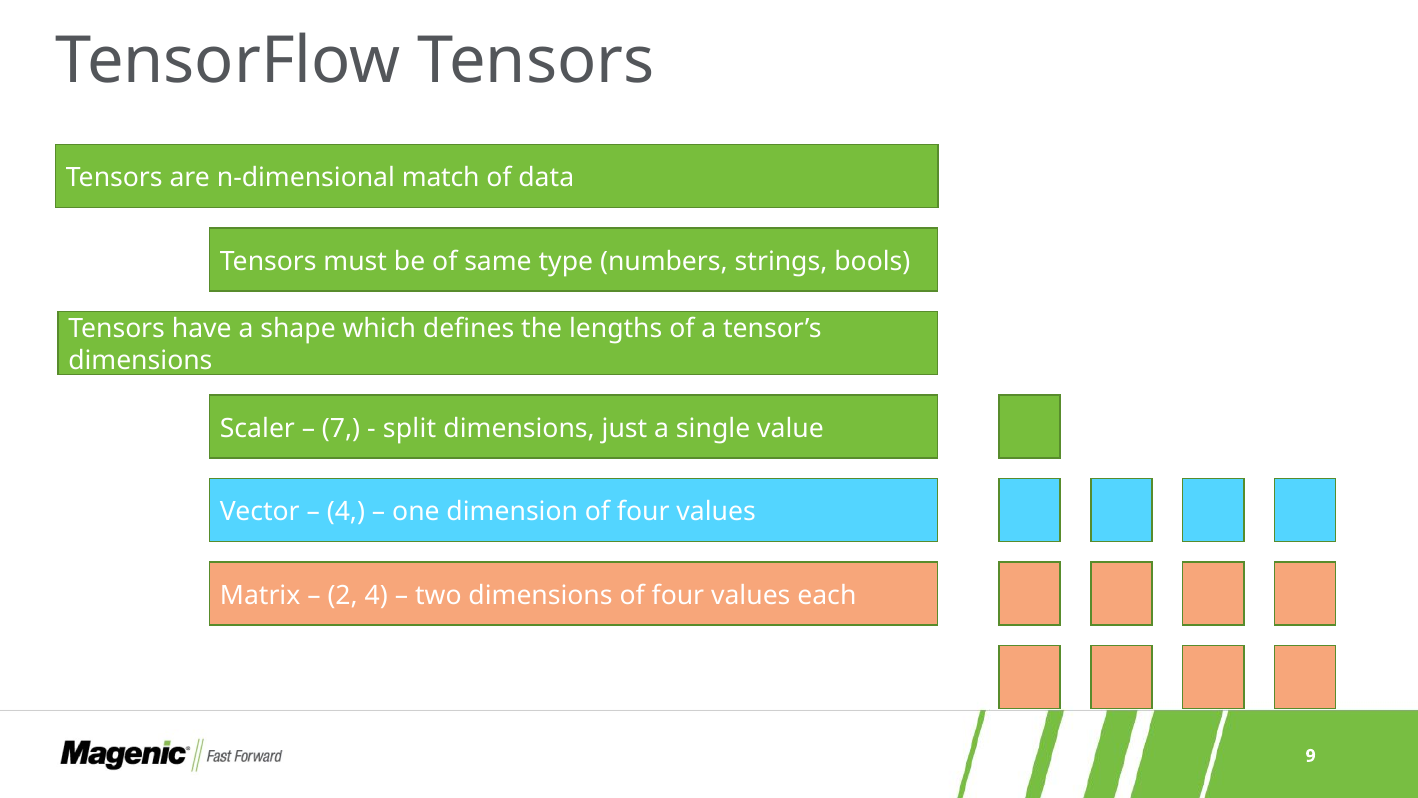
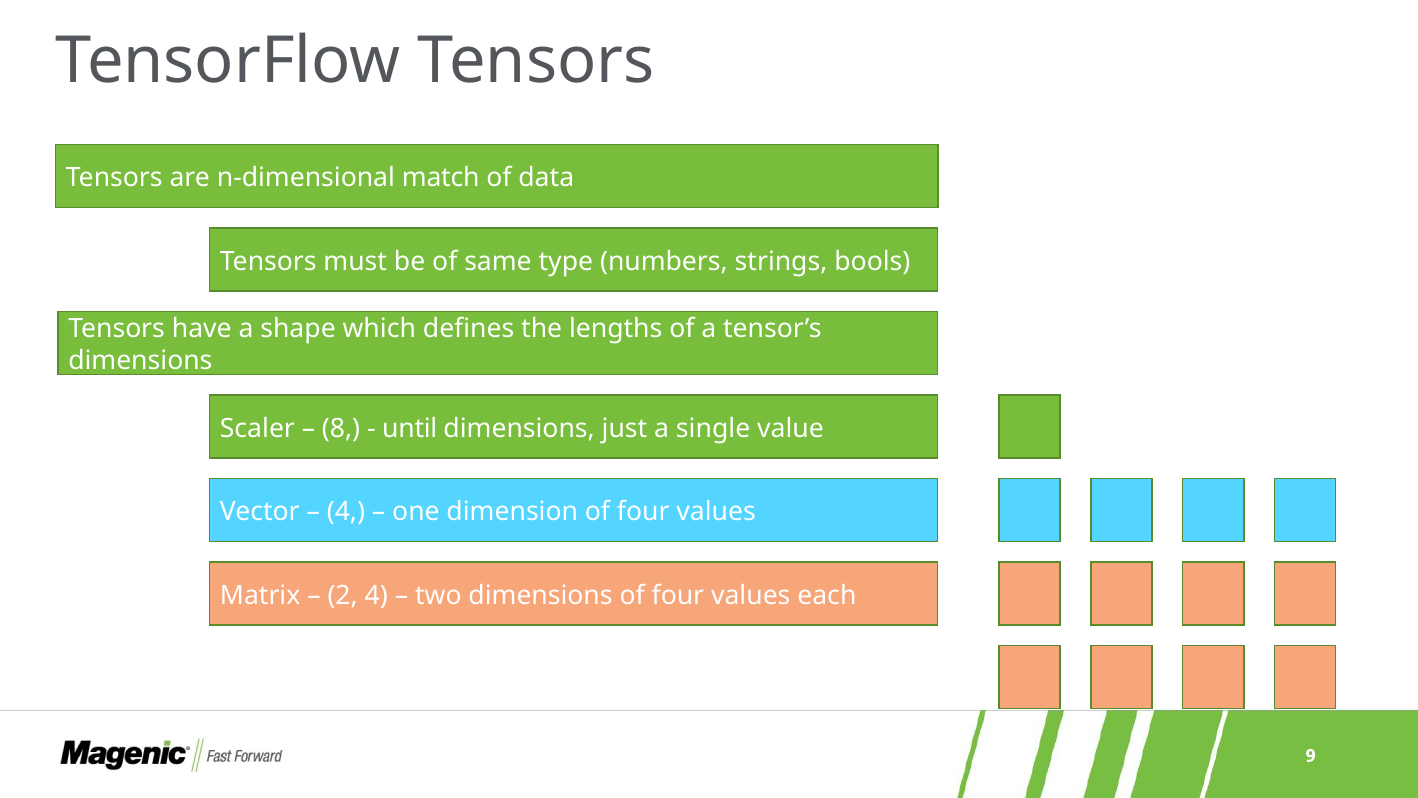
7: 7 -> 8 (341, 428)
split: split -> until (410, 428)
